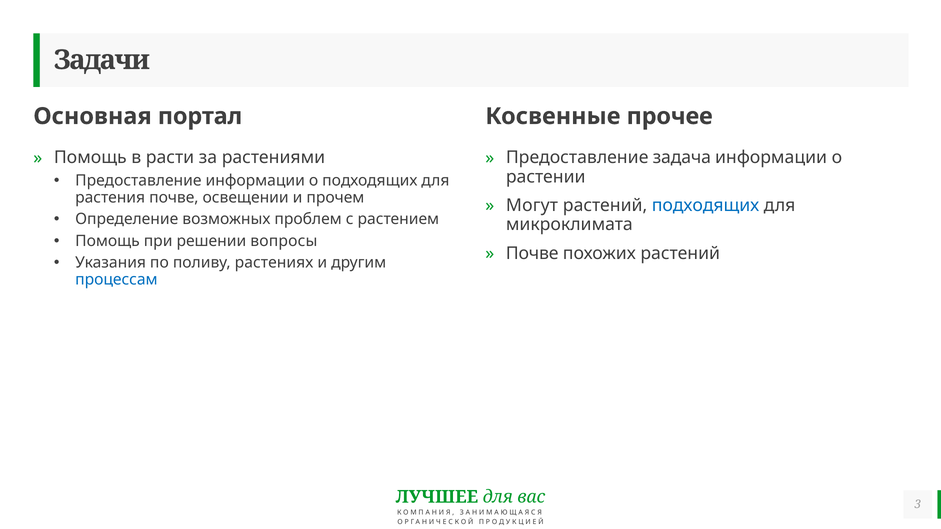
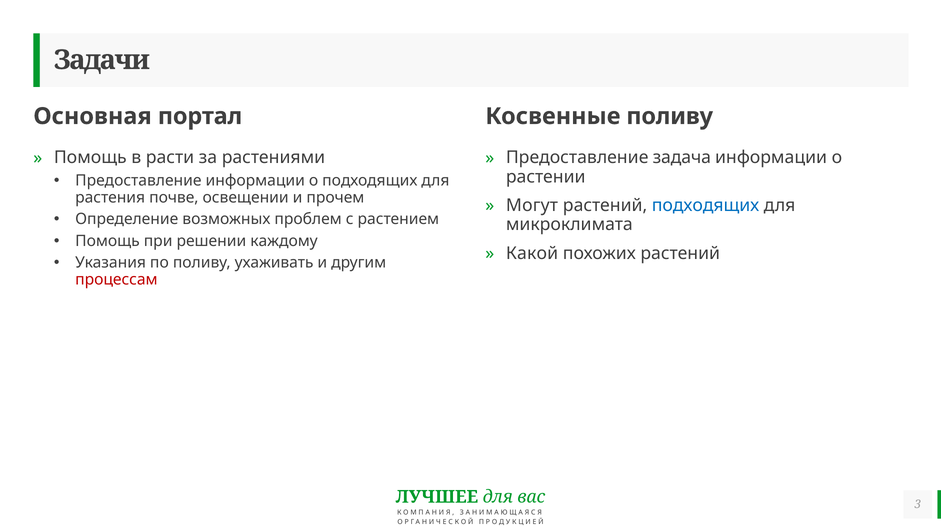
Косвенные прочее: прочее -> поливу (670, 116)
вопросы: вопросы -> каждому (284, 241)
Почве: Почве -> Какой (532, 254)
растениях: растениях -> ухаживать (274, 263)
процессам colour: blue -> red (116, 280)
